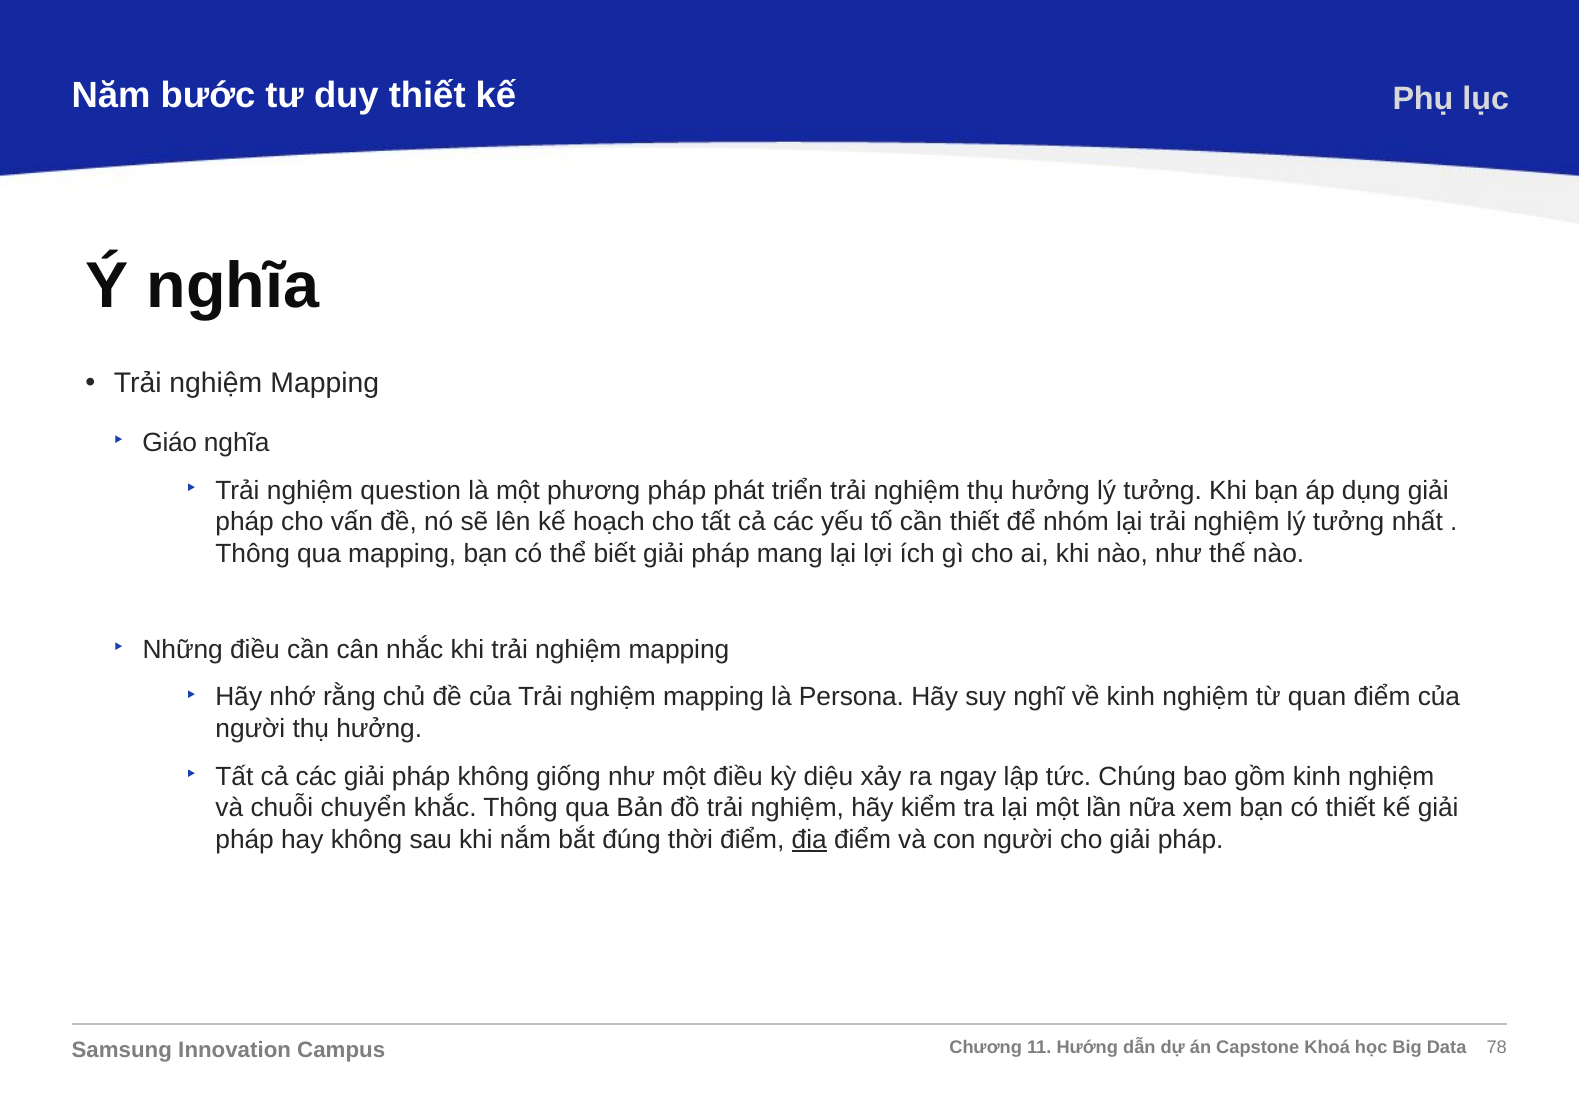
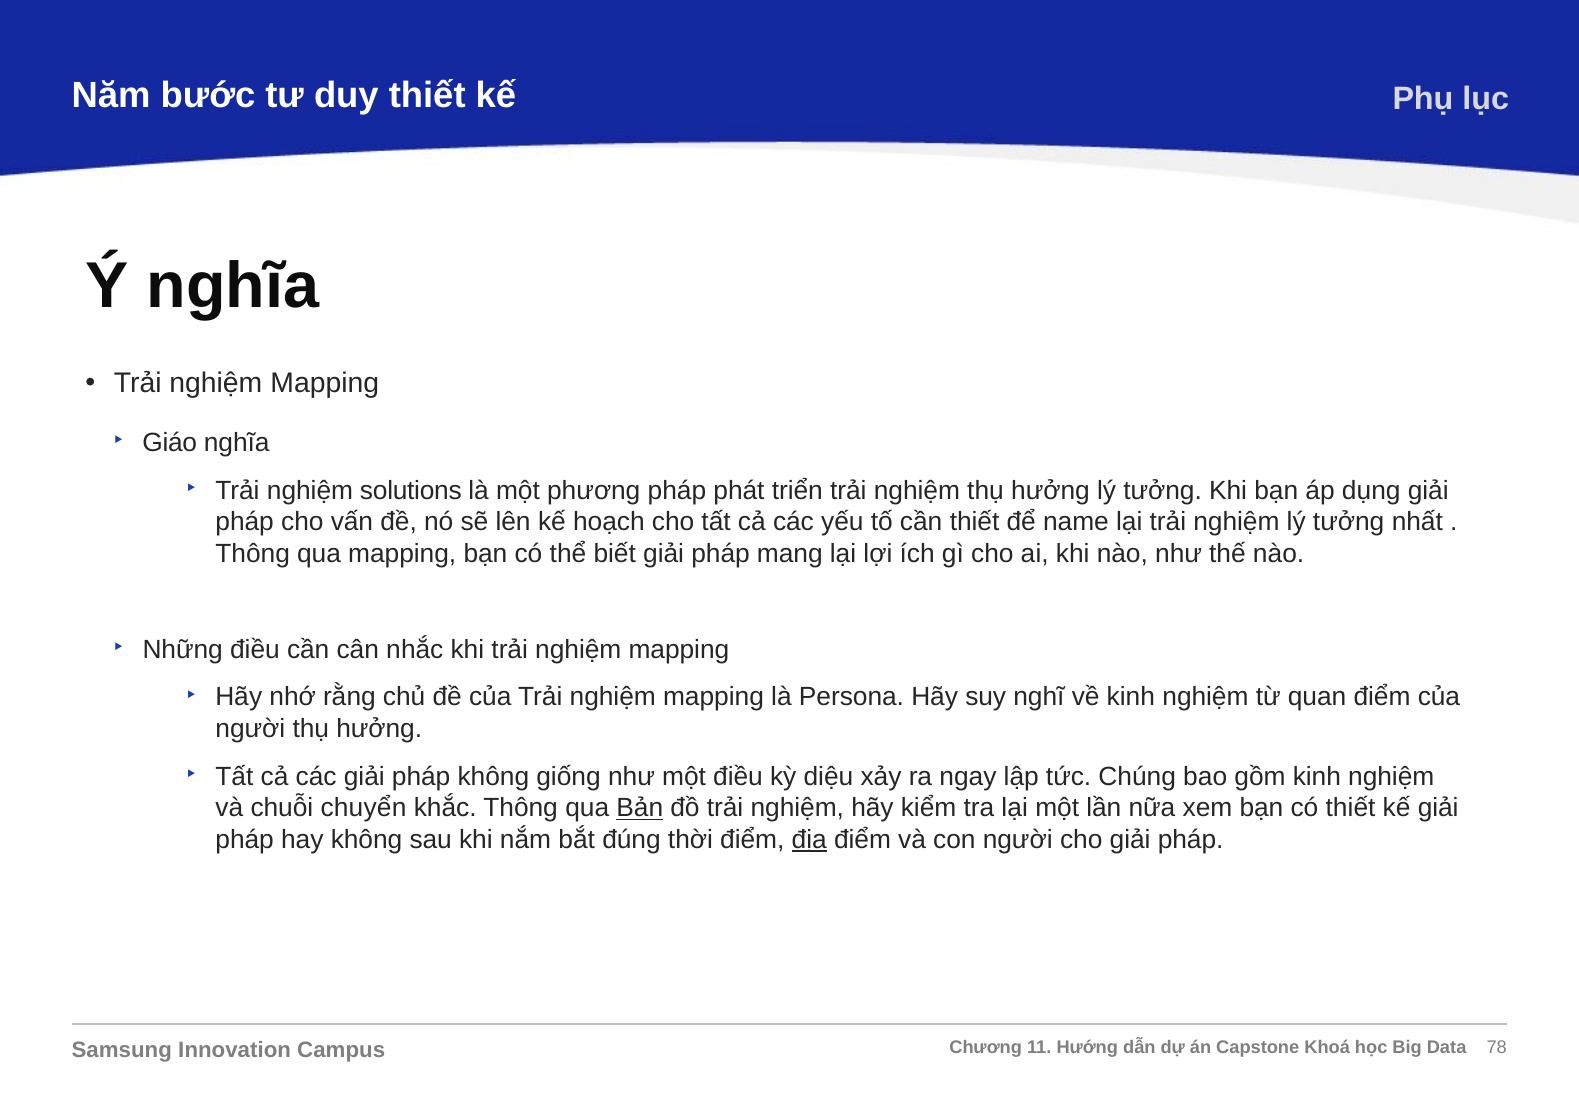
question: question -> solutions (411, 491)
nhóm: nhóm -> name (1076, 522)
Bản underline: none -> present (640, 808)
